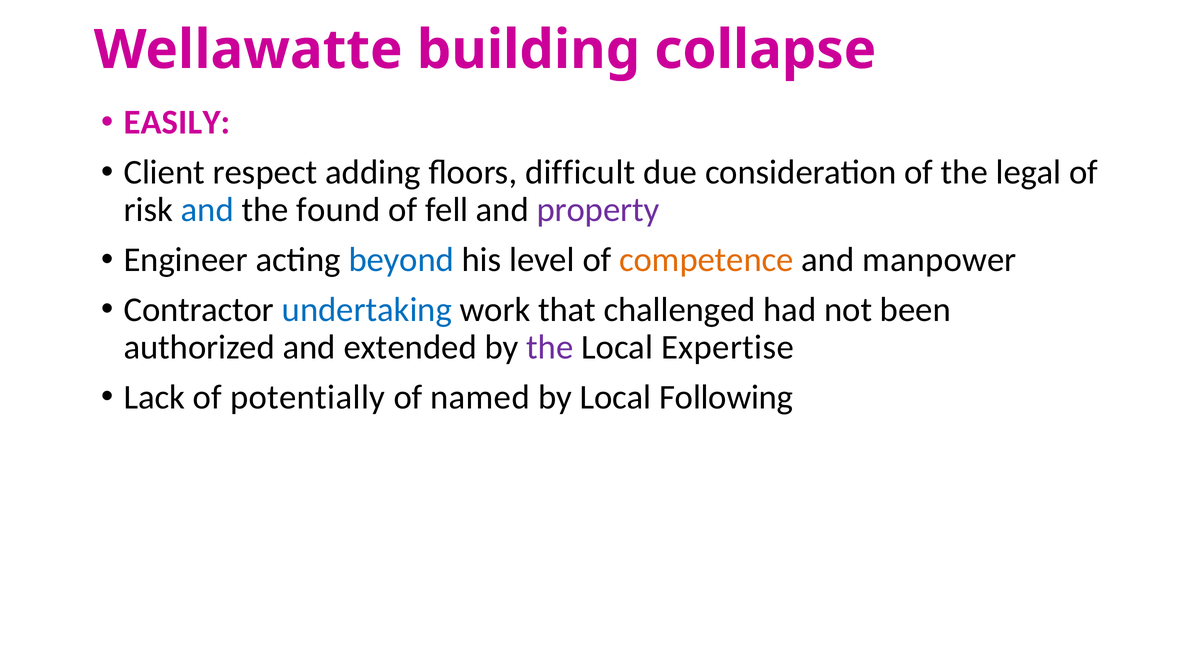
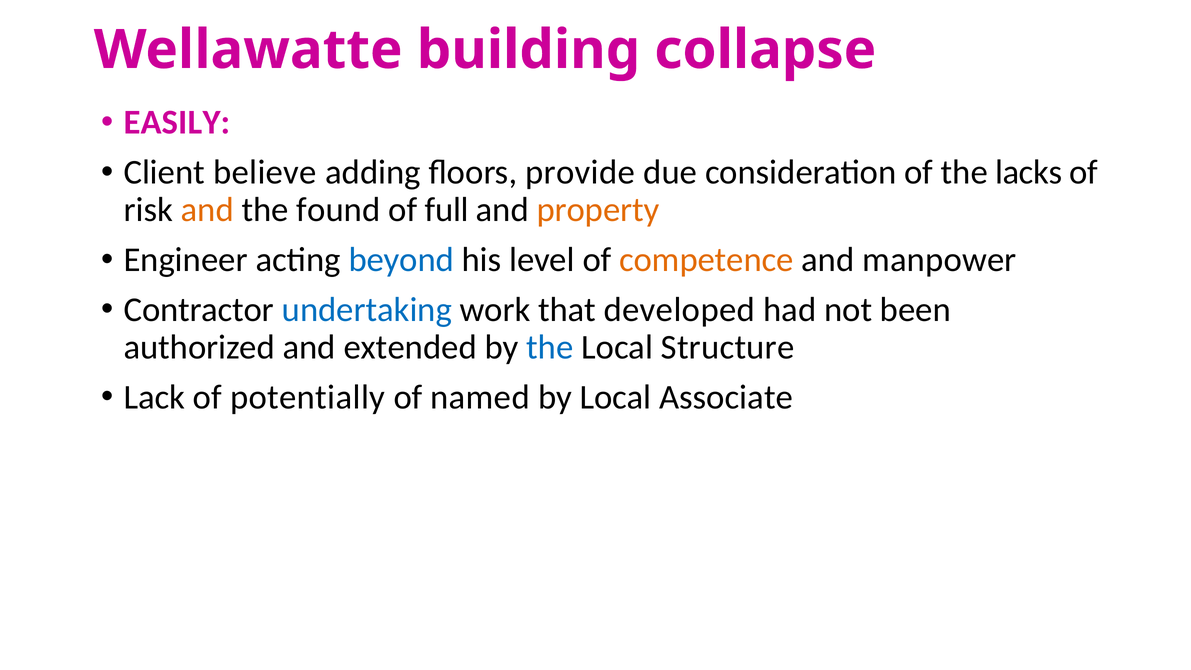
respect: respect -> believe (265, 172)
difficult: difficult -> provide (580, 172)
legal: legal -> lacks (1029, 172)
and colour: blue -> orange (207, 210)
fell: fell -> full (447, 210)
property colour: purple -> orange (598, 210)
challenged: challenged -> developed (679, 310)
the colour: purple -> blue (550, 347)
Expertise: Expertise -> Structure (728, 347)
Following: Following -> Associate (726, 397)
